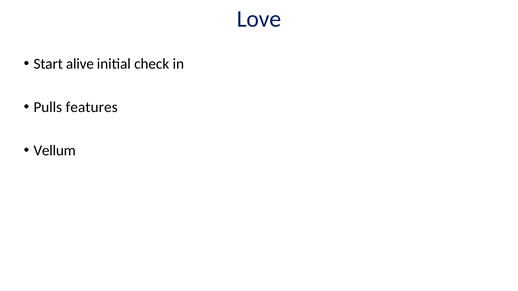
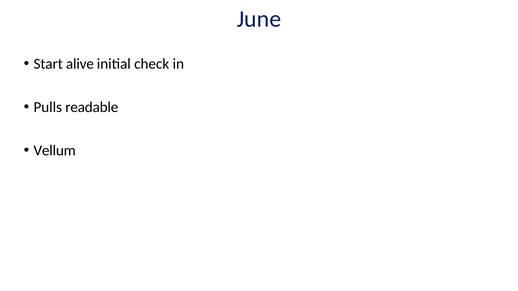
Love: Love -> June (259, 19)
features: features -> readable (92, 107)
